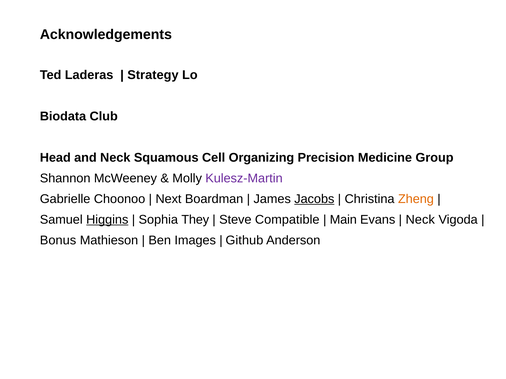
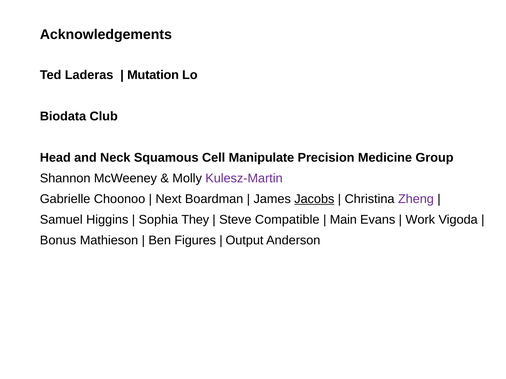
Strategy: Strategy -> Mutation (153, 75)
Organizing: Organizing -> Manipulate (261, 158)
Zheng colour: orange -> purple (416, 199)
Higgins underline: present -> none (107, 220)
Neck: Neck -> Work (420, 220)
Images: Images -> Figures (195, 241)
Github: Github -> Output (244, 241)
